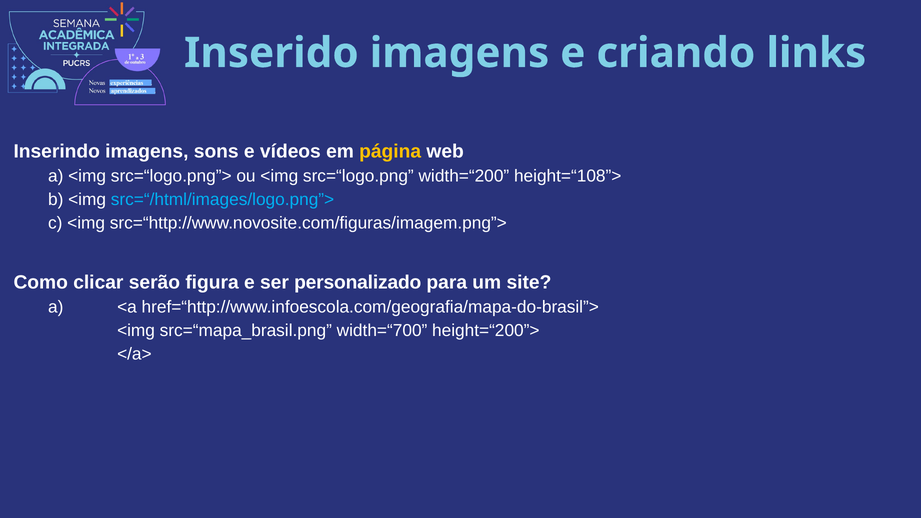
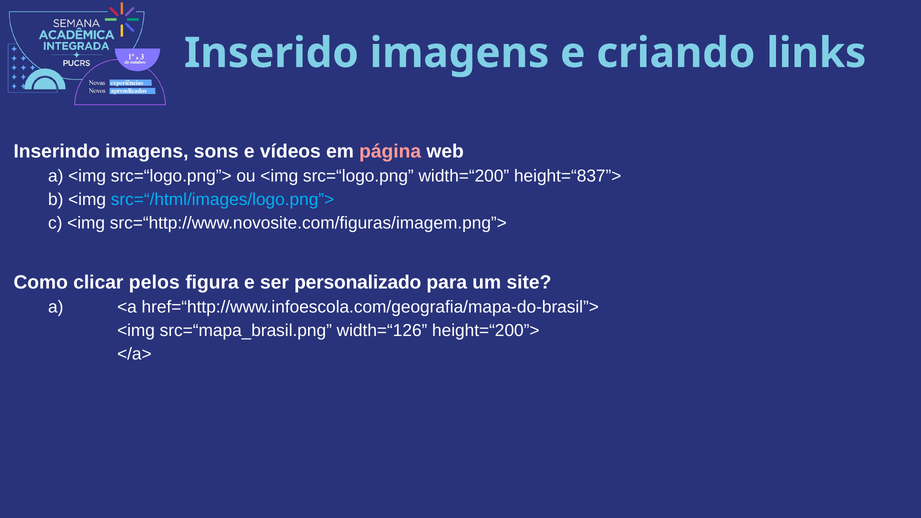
página colour: yellow -> pink (390, 152)
height=“108”>: height=“108”> -> height=“837”> (568, 176)
serão: serão -> pelos (154, 283)
width=“700: width=“700 -> width=“126 (382, 331)
